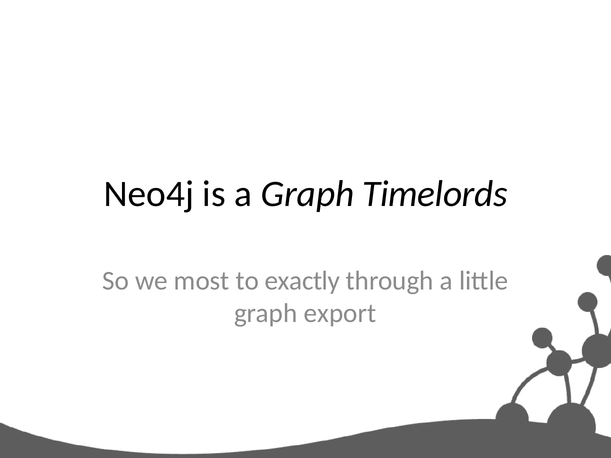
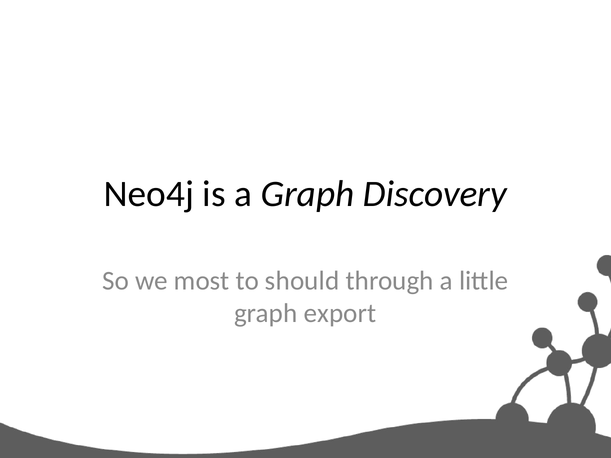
Timelords: Timelords -> Discovery (435, 194)
exactly: exactly -> should (302, 281)
